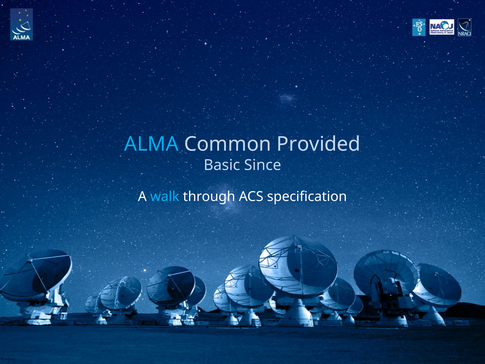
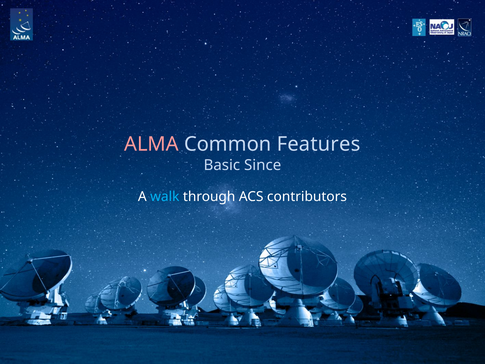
ALMA colour: light blue -> pink (151, 144)
Provided: Provided -> Features (319, 144)
specification: specification -> contributors (307, 196)
